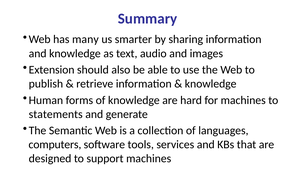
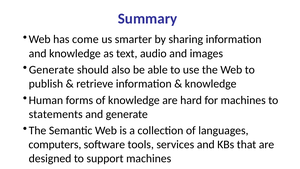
many: many -> come (85, 39)
Extension: Extension -> Generate (52, 70)
